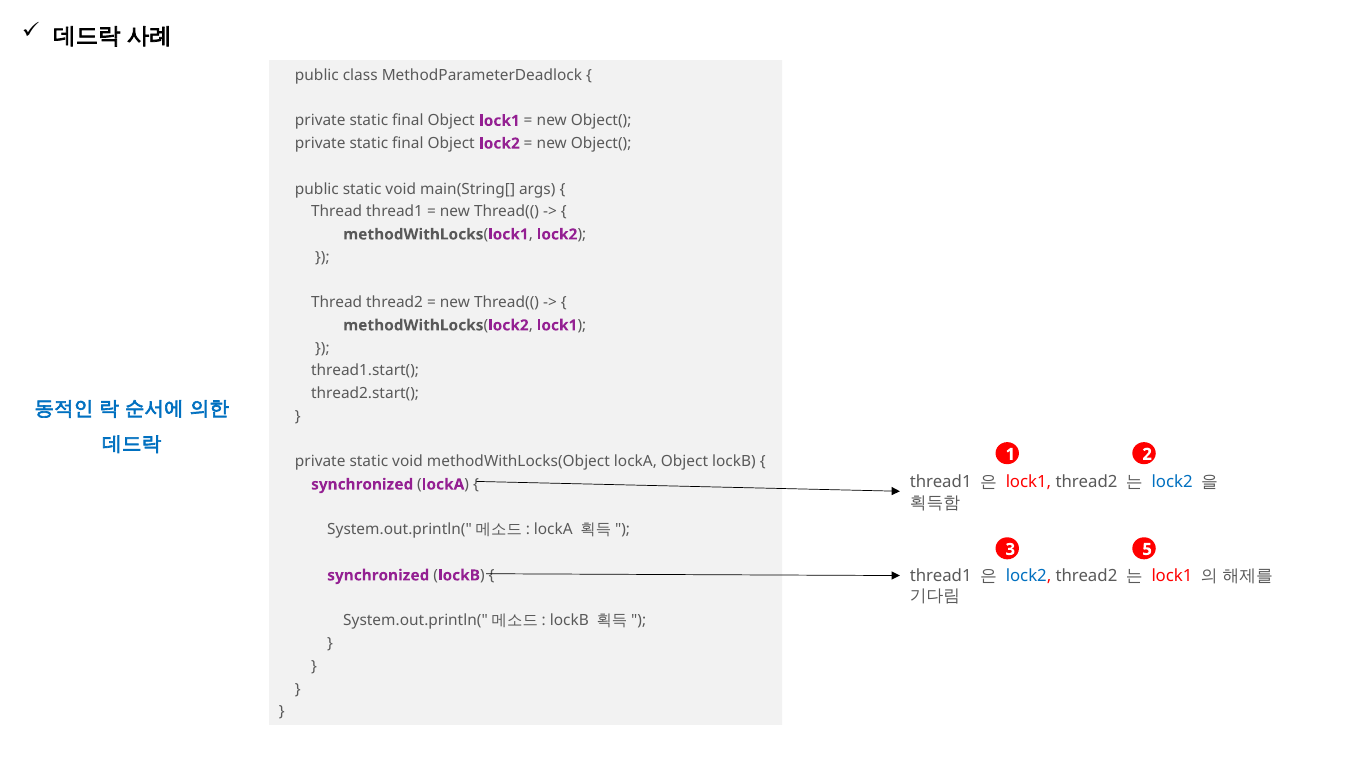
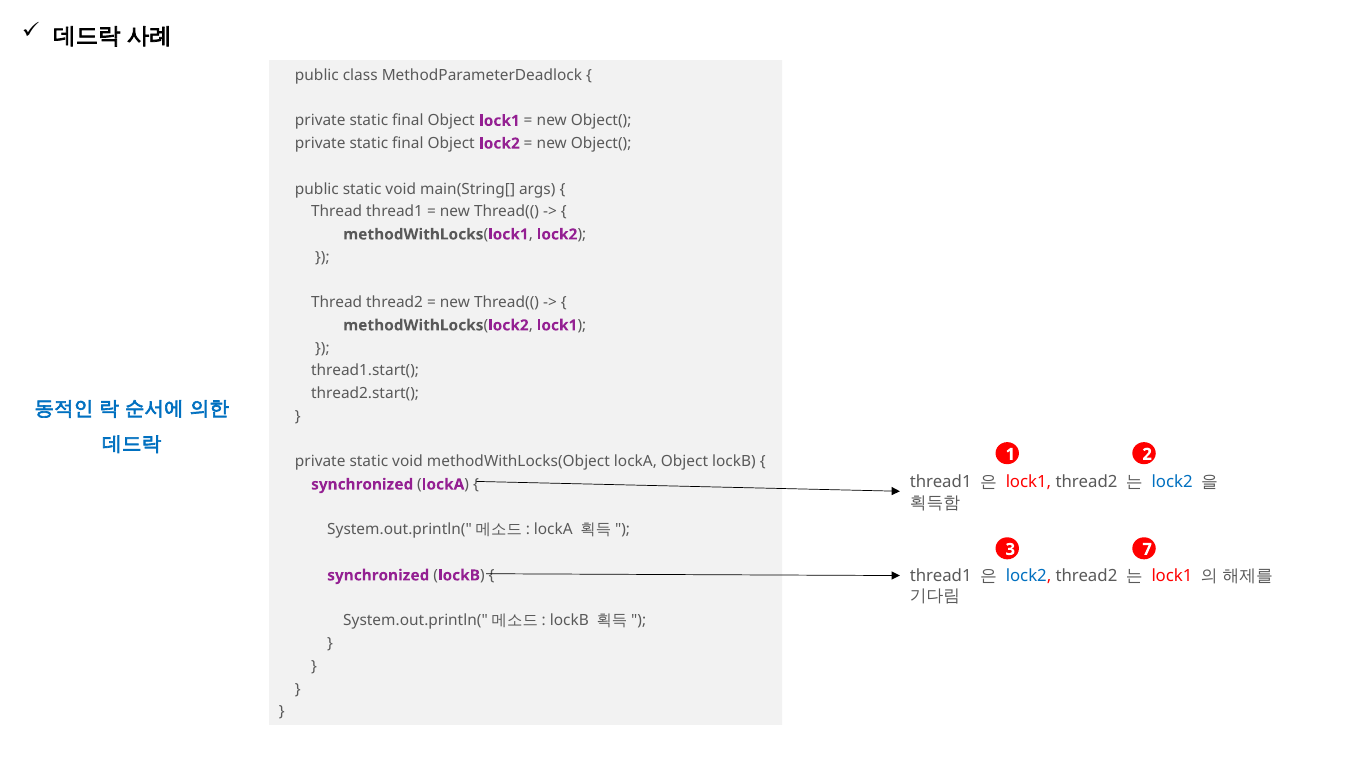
5: 5 -> 7 (1147, 549)
